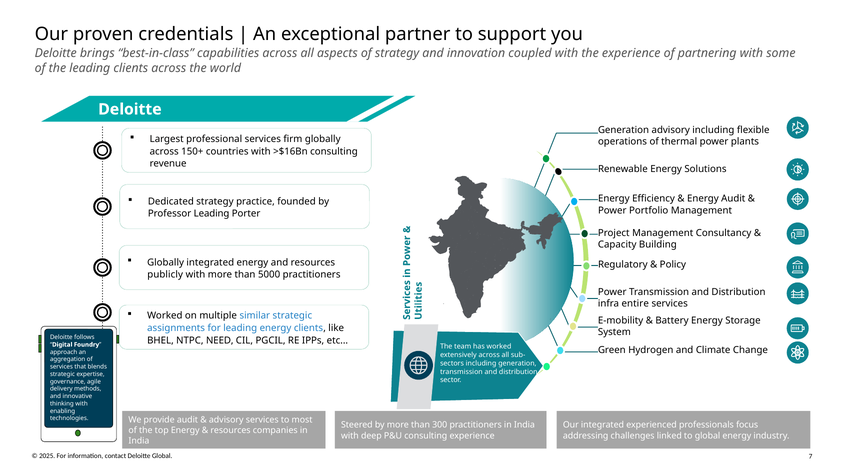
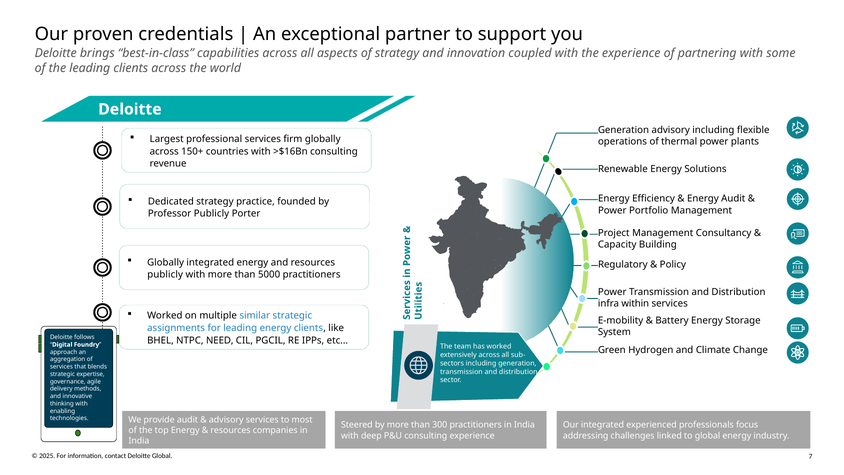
Professor Leading: Leading -> Publicly (211, 214)
entire: entire -> within (635, 303)
